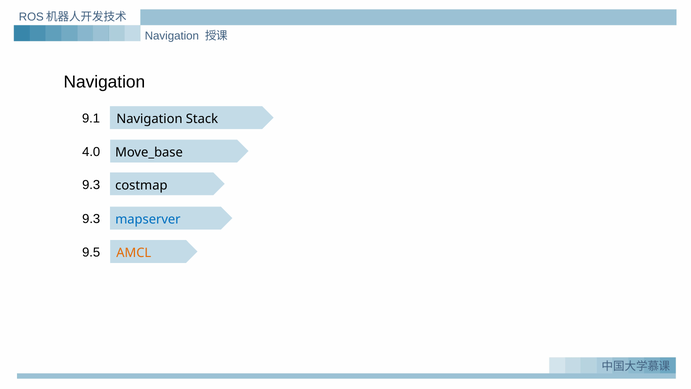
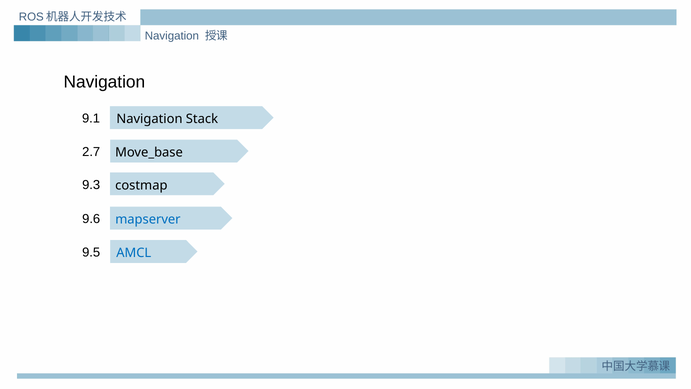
4.0: 4.0 -> 2.7 (91, 152)
9.3: 9.3 -> 9.6 (91, 219)
AMCL colour: orange -> blue (134, 253)
